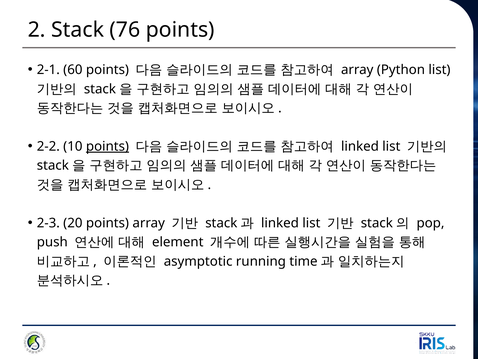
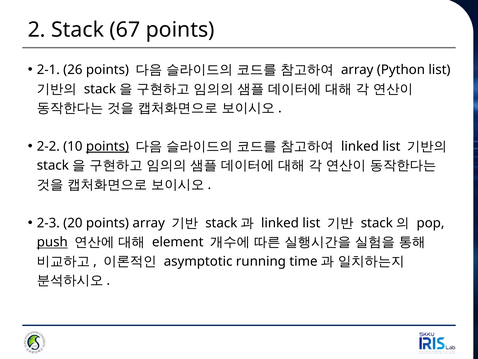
76: 76 -> 67 (125, 30)
60: 60 -> 26 (73, 70)
push underline: none -> present (52, 242)
